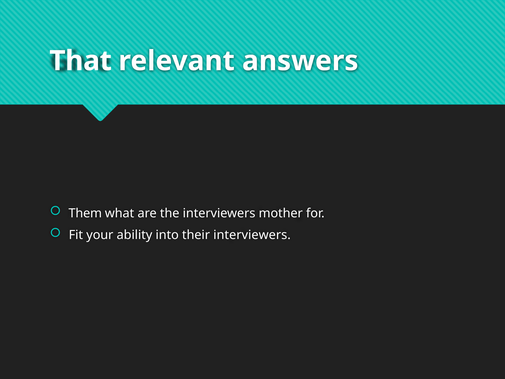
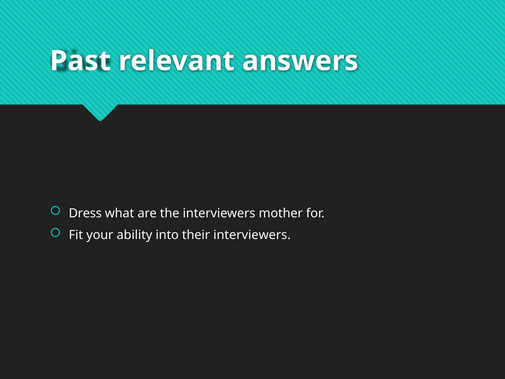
That: That -> Past (80, 61)
Them: Them -> Dress (85, 213)
